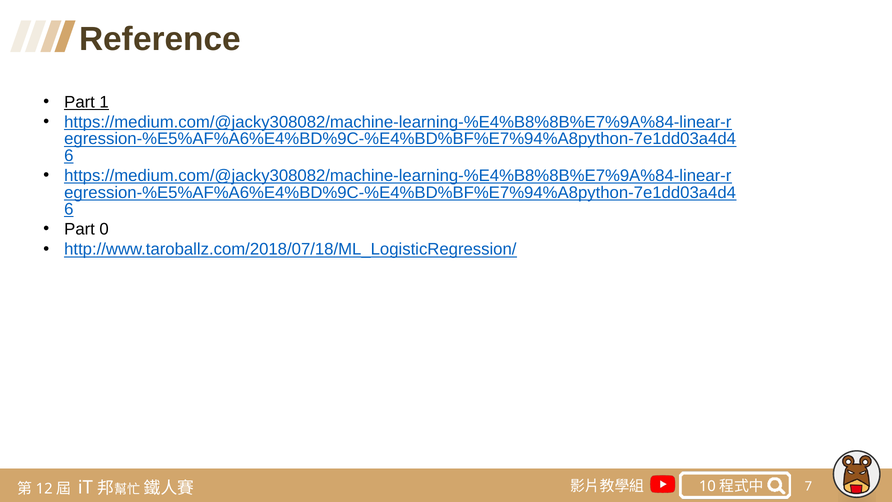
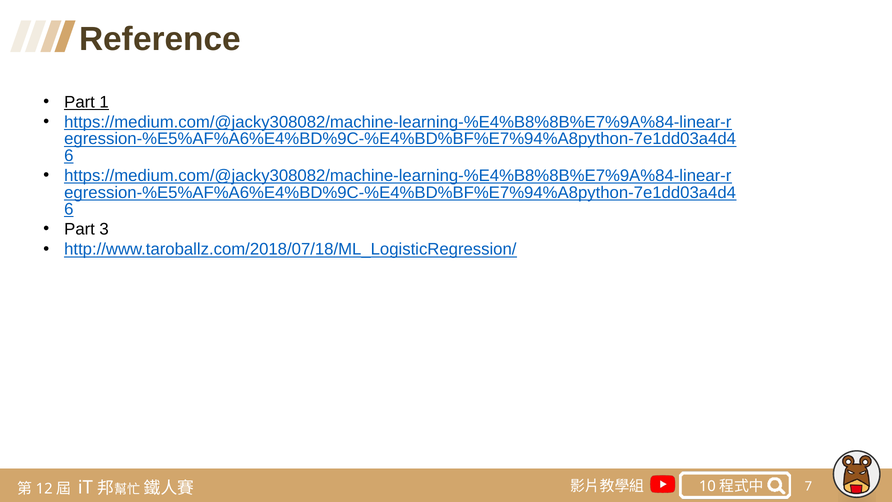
0: 0 -> 3 (104, 229)
